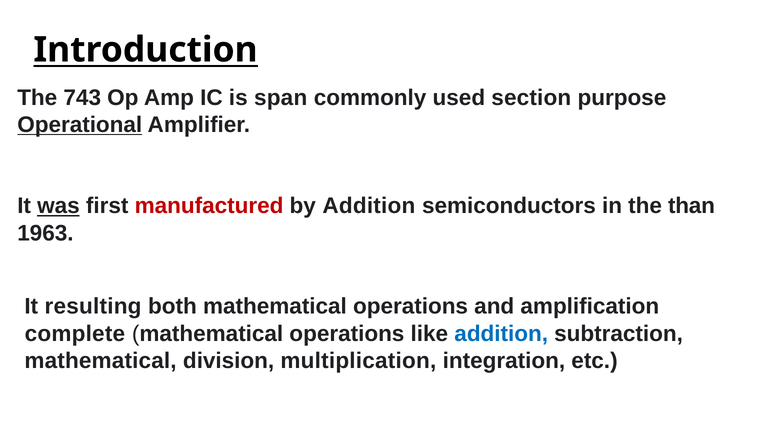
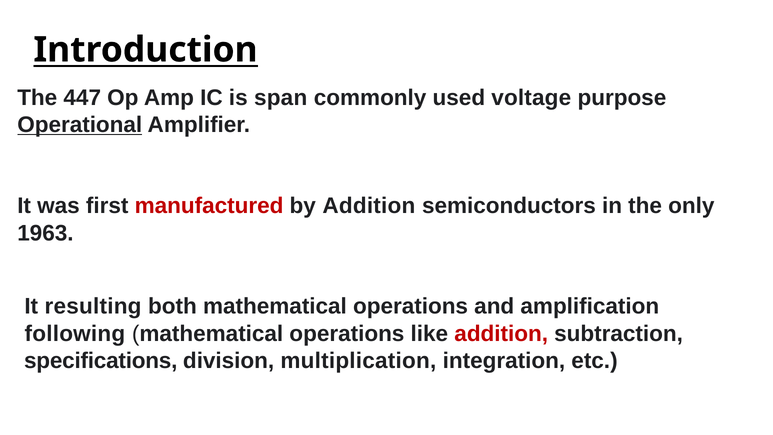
743: 743 -> 447 (82, 98)
section: section -> voltage (531, 98)
was underline: present -> none (58, 206)
than: than -> only (691, 206)
complete: complete -> following (75, 333)
addition colour: blue -> red (501, 333)
mathematical: mathematical -> specifications (101, 361)
